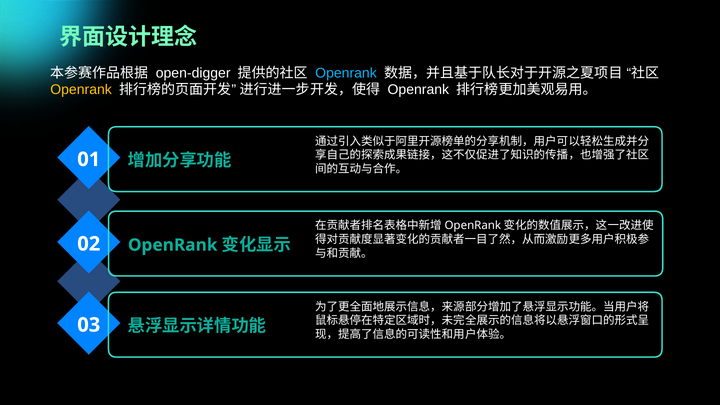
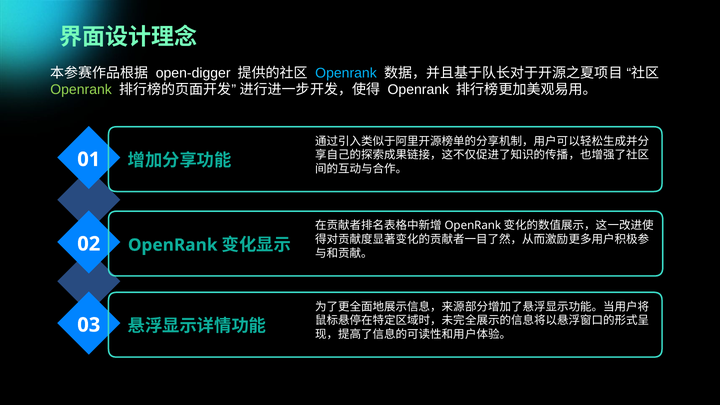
Openrank colour: yellow -> light green (81, 90)
